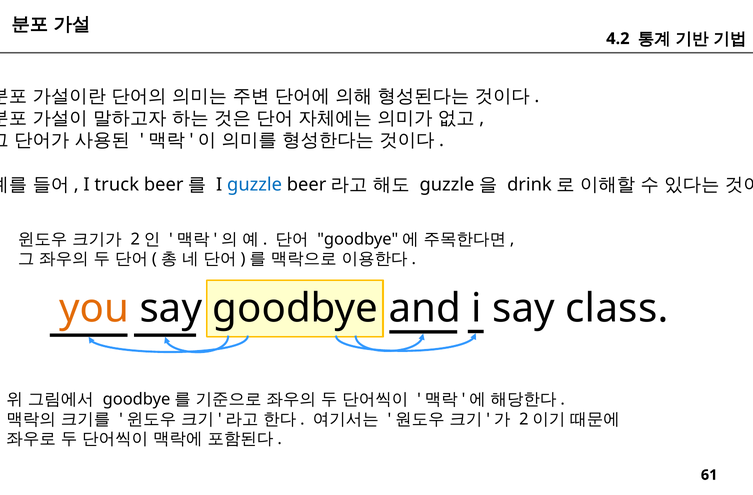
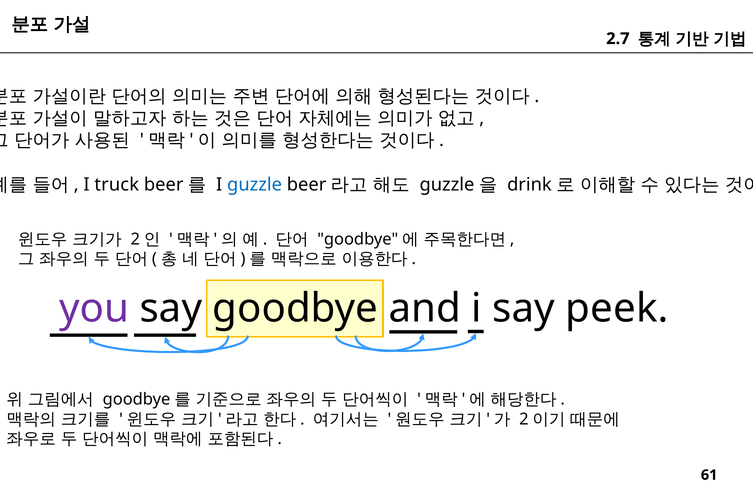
4.2: 4.2 -> 2.7 (618, 39)
you colour: orange -> purple (94, 308)
class: class -> peek (617, 308)
